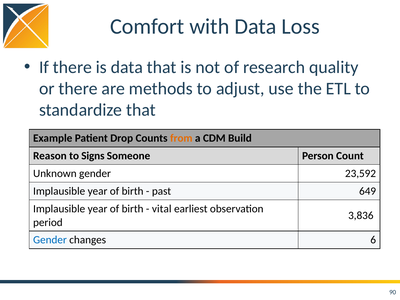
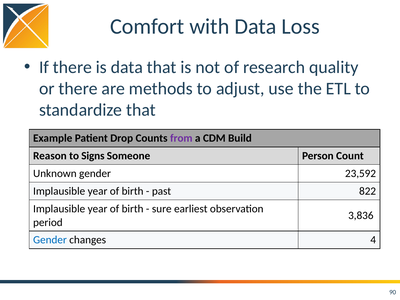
from colour: orange -> purple (181, 138)
649: 649 -> 822 (368, 191)
vital: vital -> sure (162, 209)
6: 6 -> 4 (373, 240)
